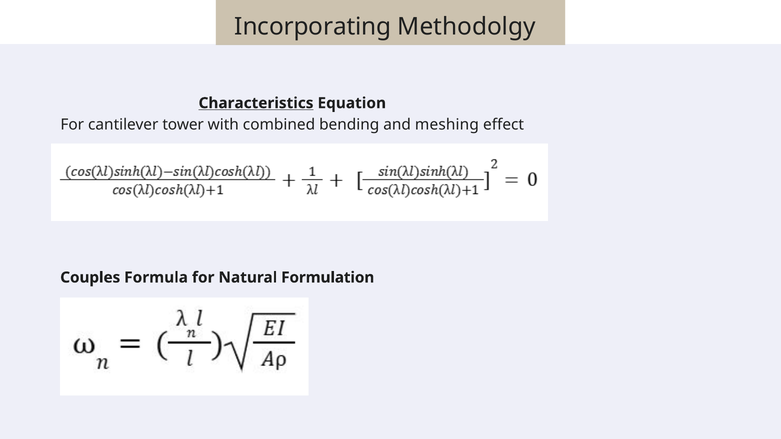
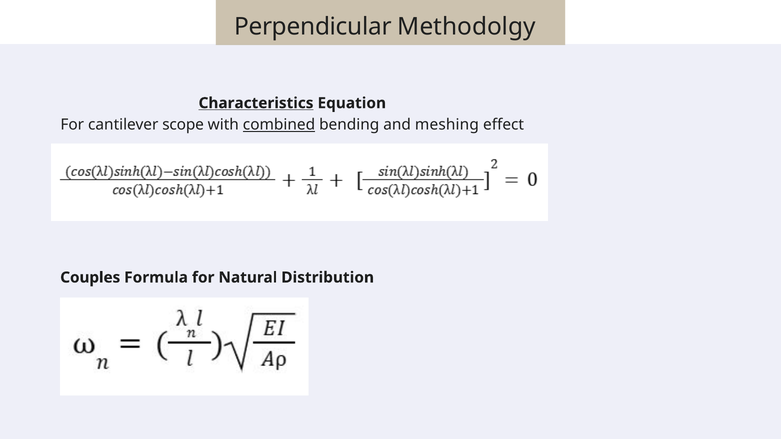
Incorporating: Incorporating -> Perpendicular (313, 27)
tower: tower -> scope (183, 125)
combined underline: none -> present (279, 125)
Formulation: Formulation -> Distribution (328, 278)
